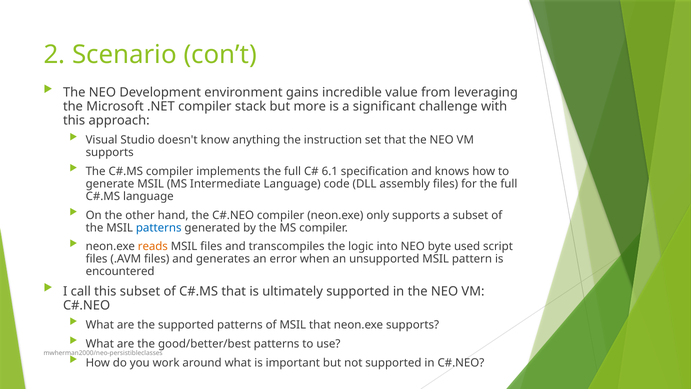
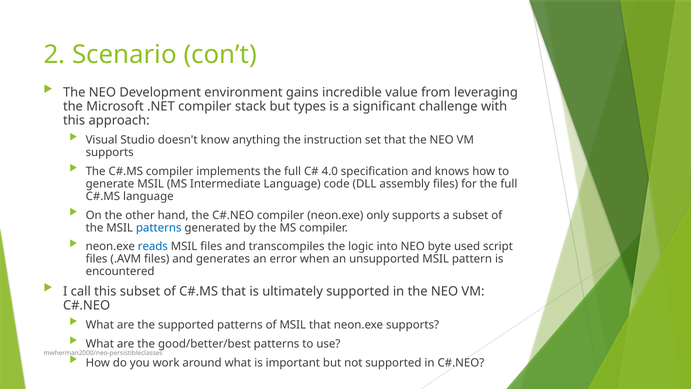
more: more -> types (310, 107)
6.1: 6.1 -> 4.0 (330, 171)
reads colour: orange -> blue (153, 246)
